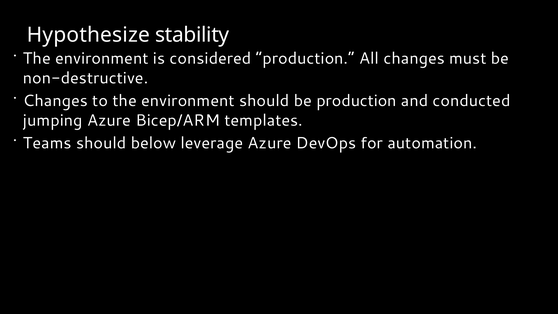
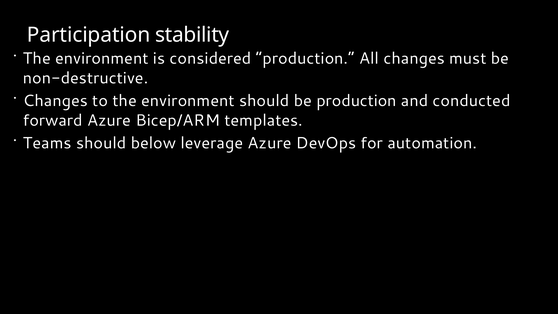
Hypothesize: Hypothesize -> Participation (89, 35)
jumping: jumping -> forward (53, 120)
